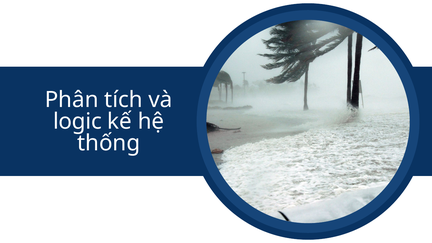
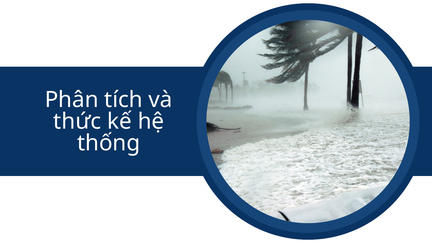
logic: logic -> thức (77, 121)
